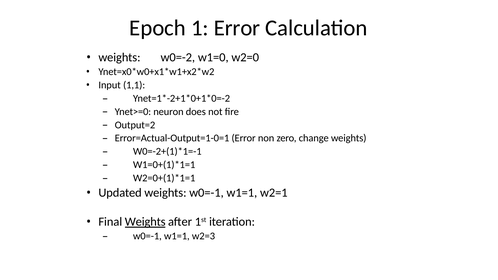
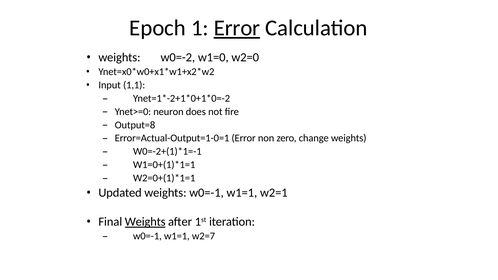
Error underline: none -> present (237, 28)
Output=2: Output=2 -> Output=8 (135, 125)
w2=3: w2=3 -> w2=7 (203, 236)
